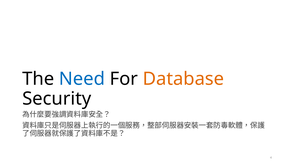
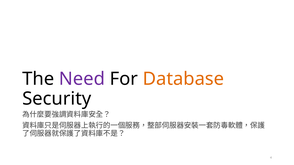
Need colour: blue -> purple (82, 79)
